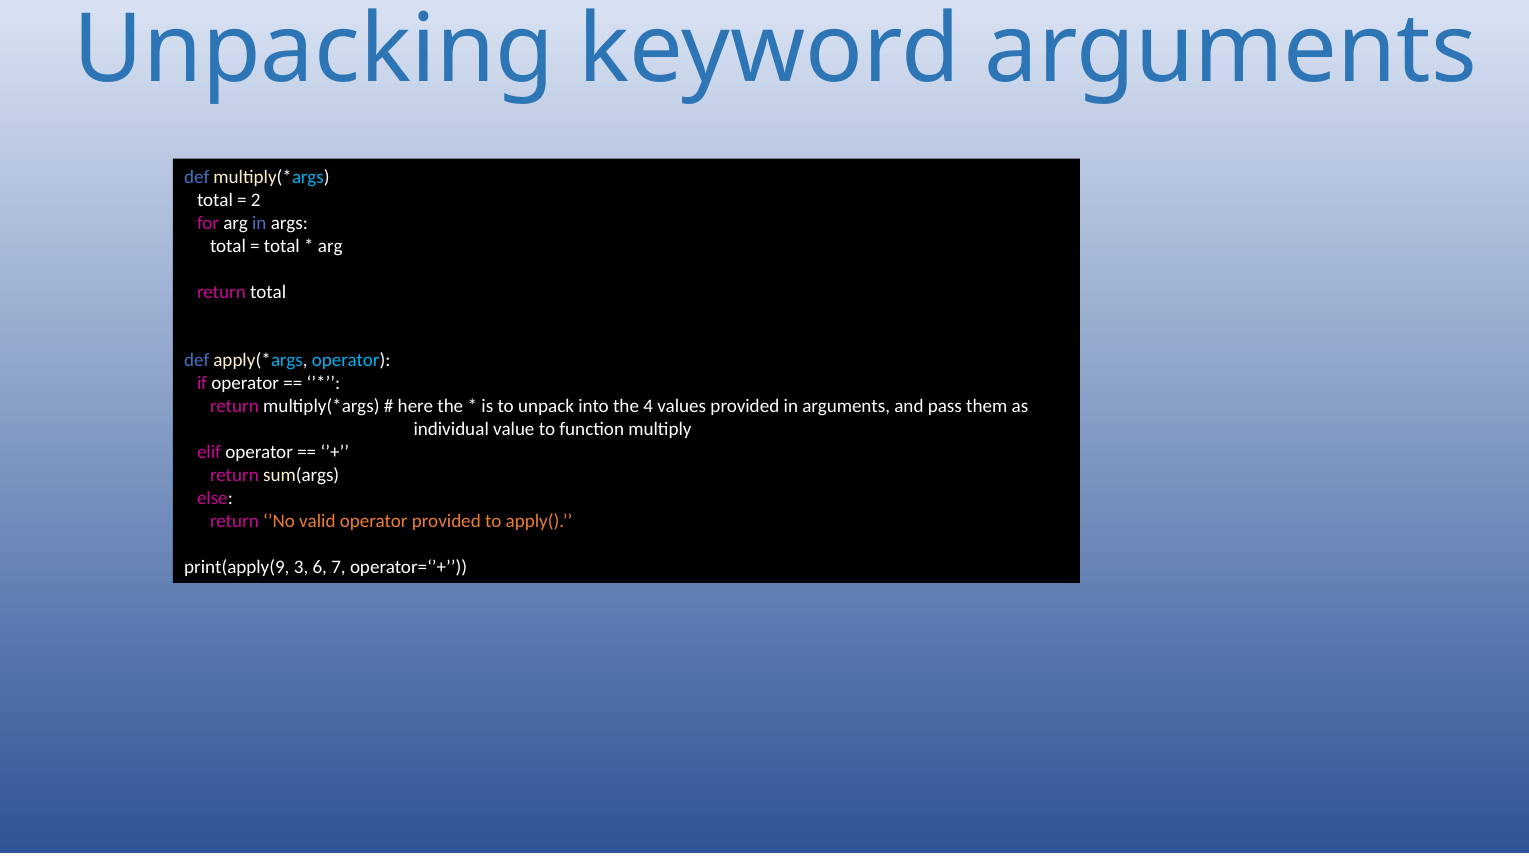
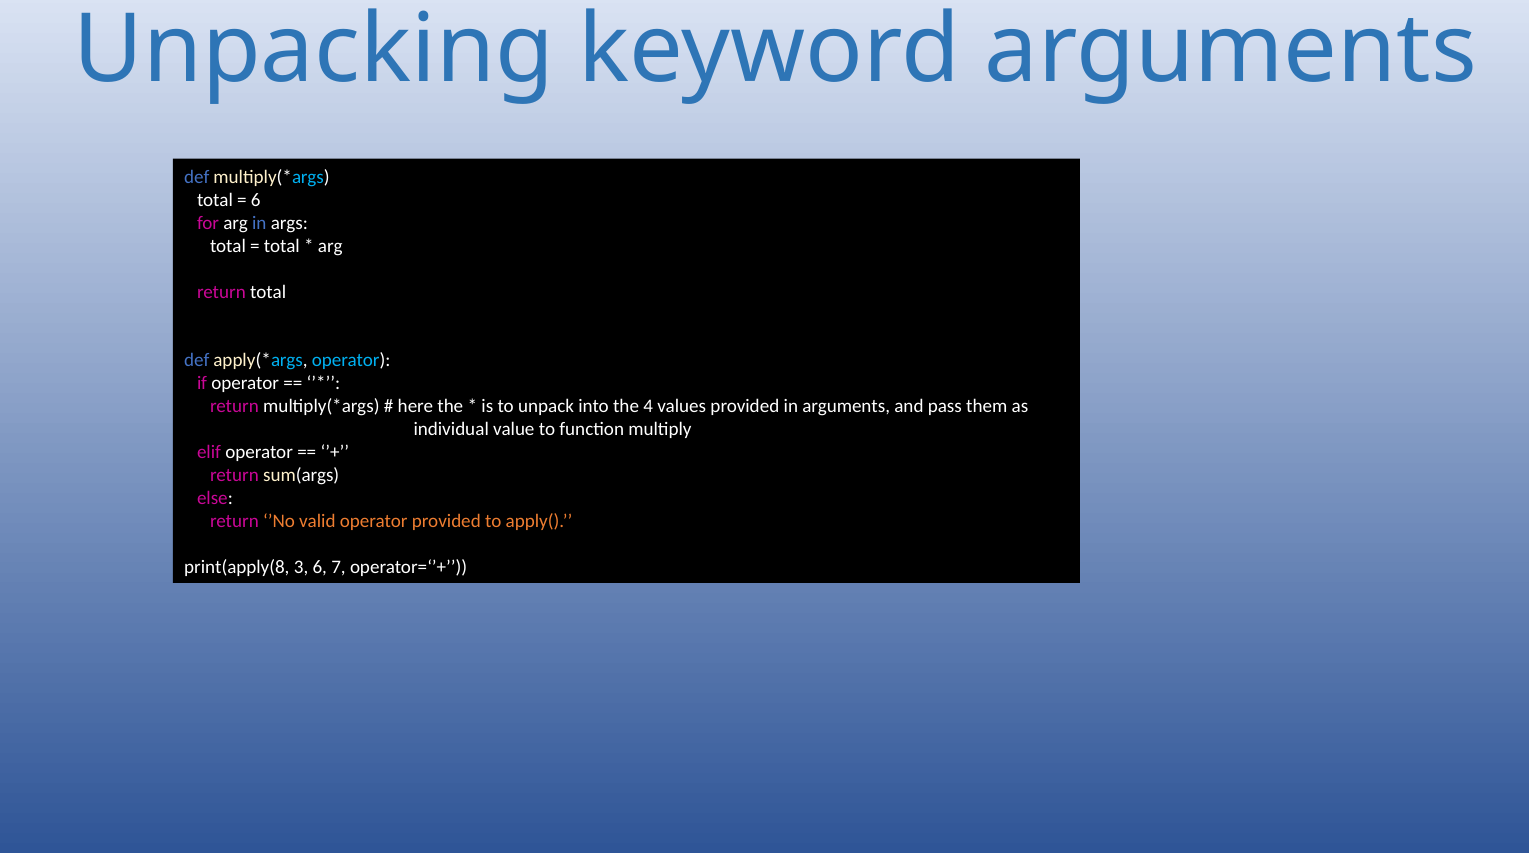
2: 2 -> 6 (256, 200)
print(apply(9: print(apply(9 -> print(apply(8 (237, 567)
